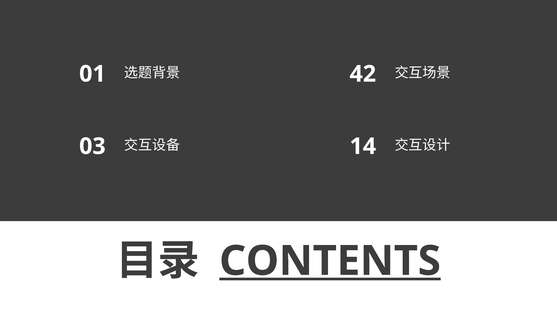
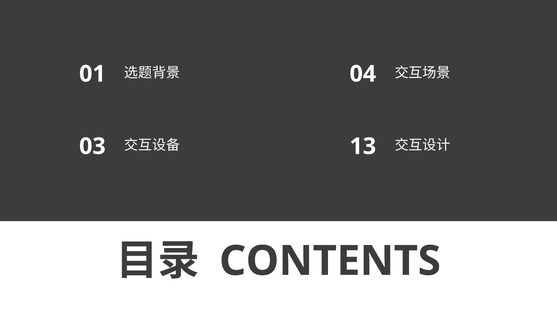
42: 42 -> 04 (363, 74)
14: 14 -> 13 (363, 146)
CONTENTS underline: present -> none (330, 261)
